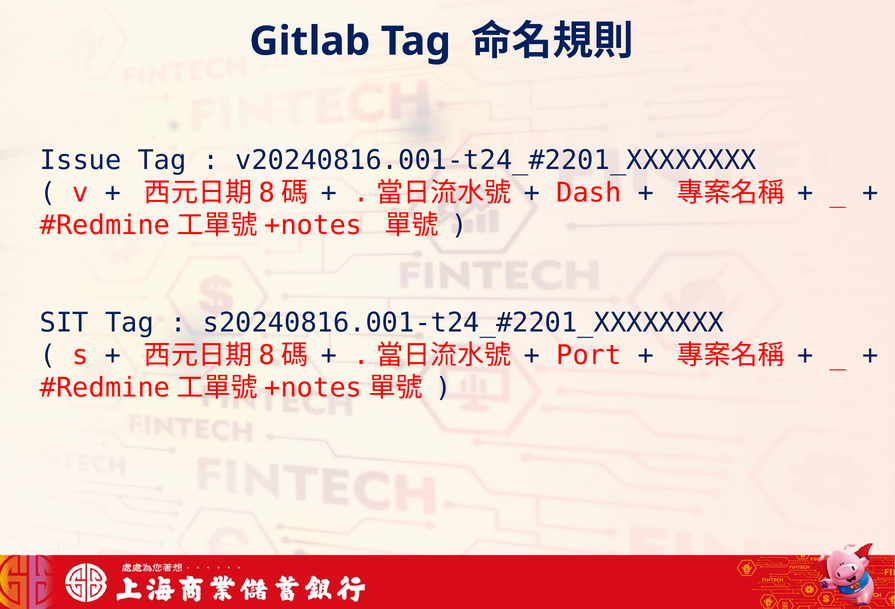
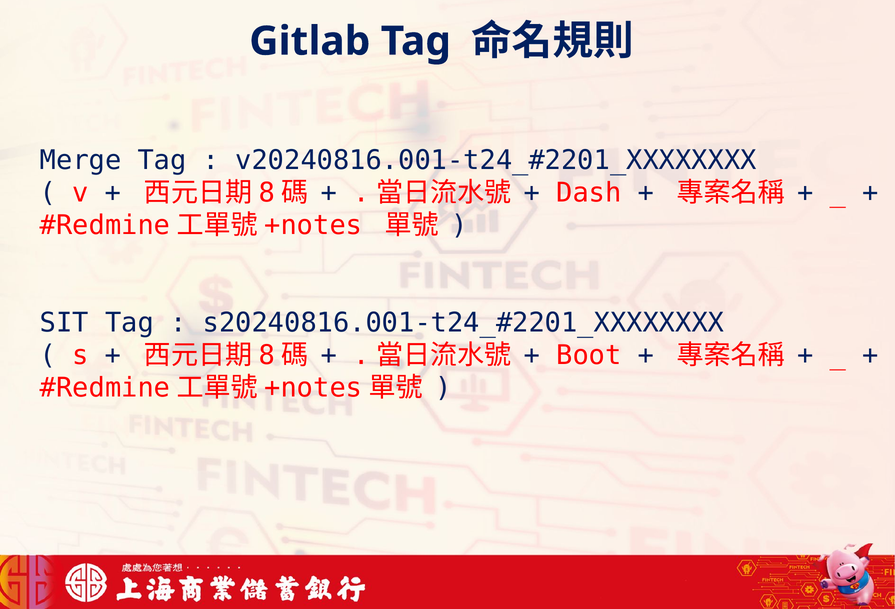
Issue: Issue -> Merge (81, 160)
Port: Port -> Boot (589, 355)
